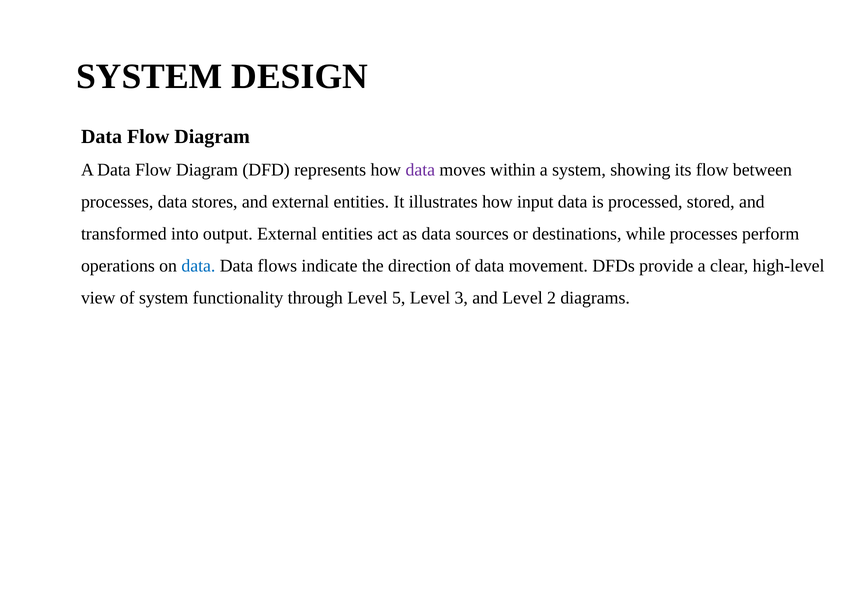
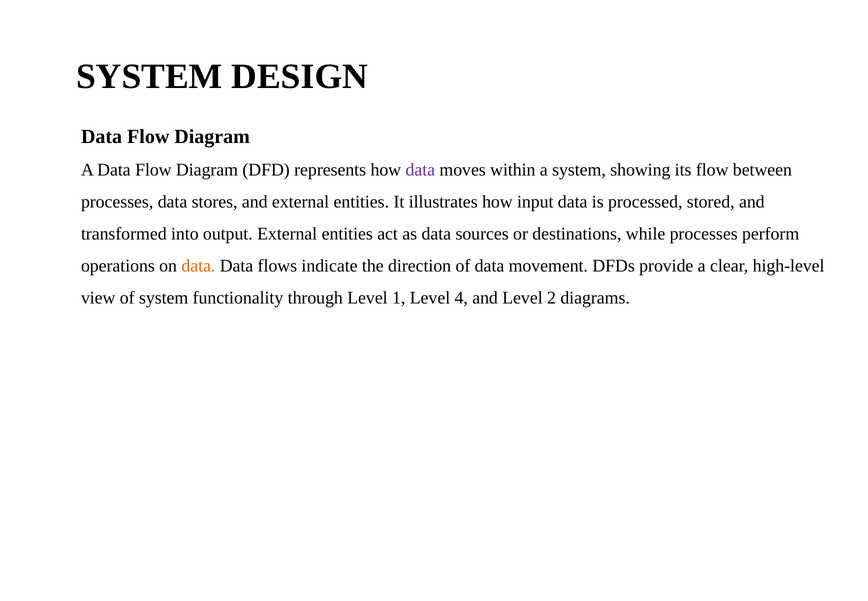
data colour: blue -> orange (198, 266)
5: 5 -> 1 (399, 298)
3: 3 -> 4 (461, 298)
